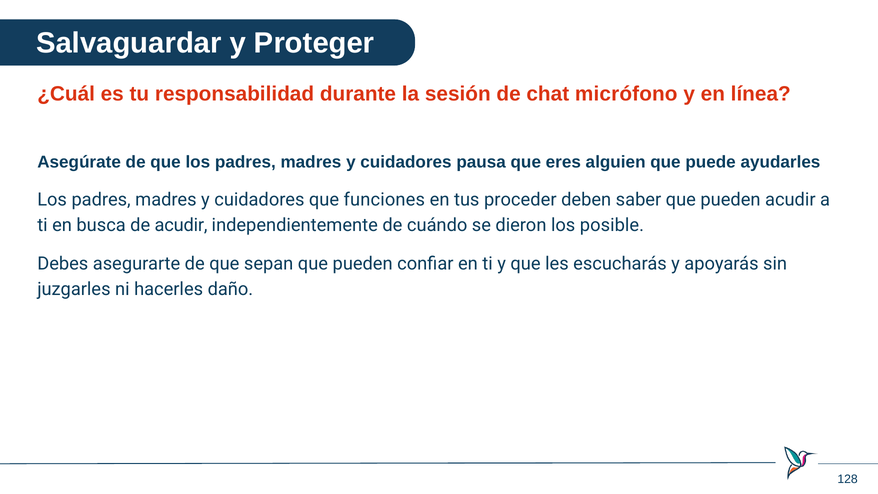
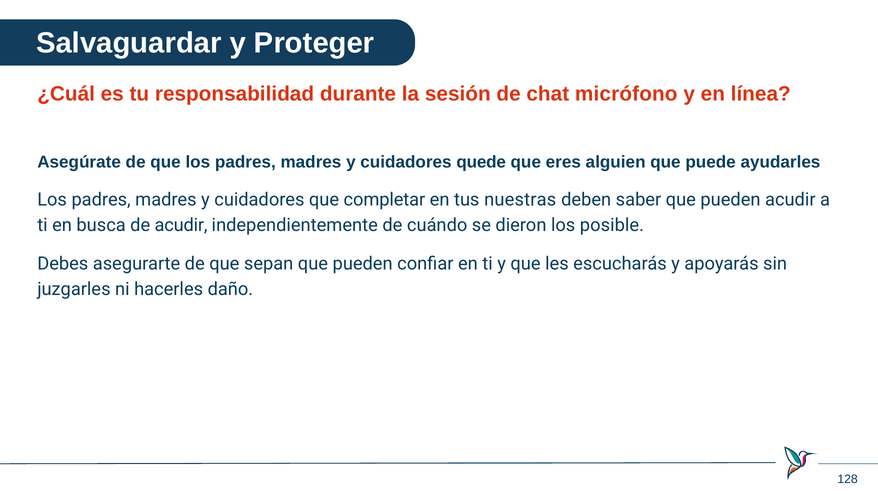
pausa: pausa -> quede (481, 162)
funciones: funciones -> completar (384, 200)
proceder: proceder -> nuestras (520, 200)
